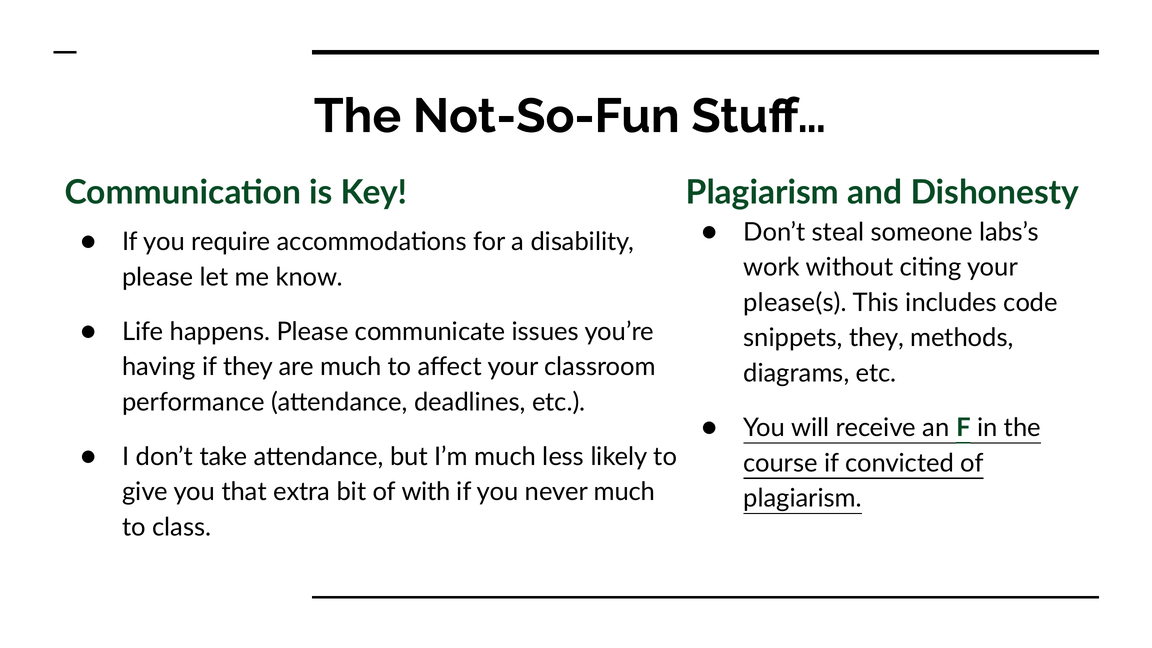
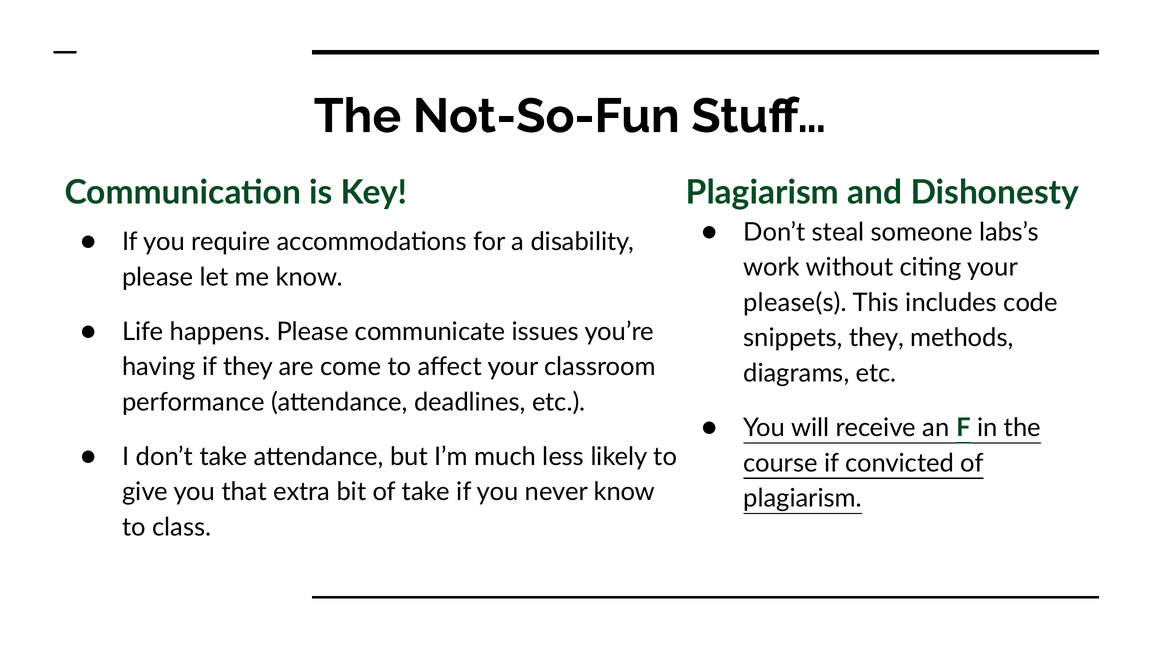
are much: much -> come (351, 367)
of with: with -> take (426, 492)
never much: much -> know (624, 492)
